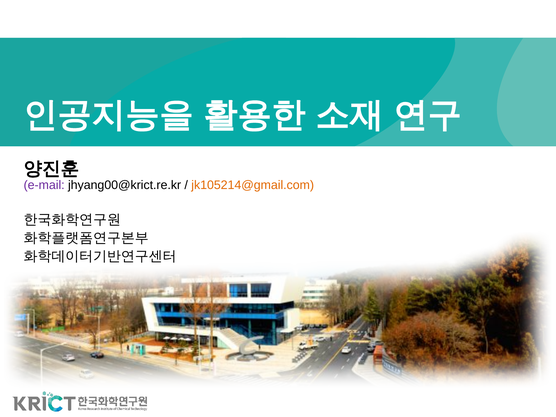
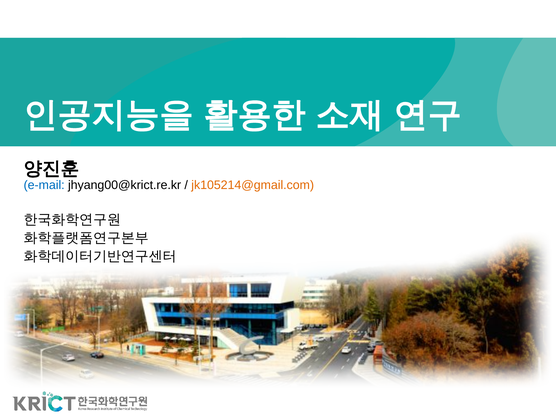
e-mail colour: purple -> blue (44, 185)
